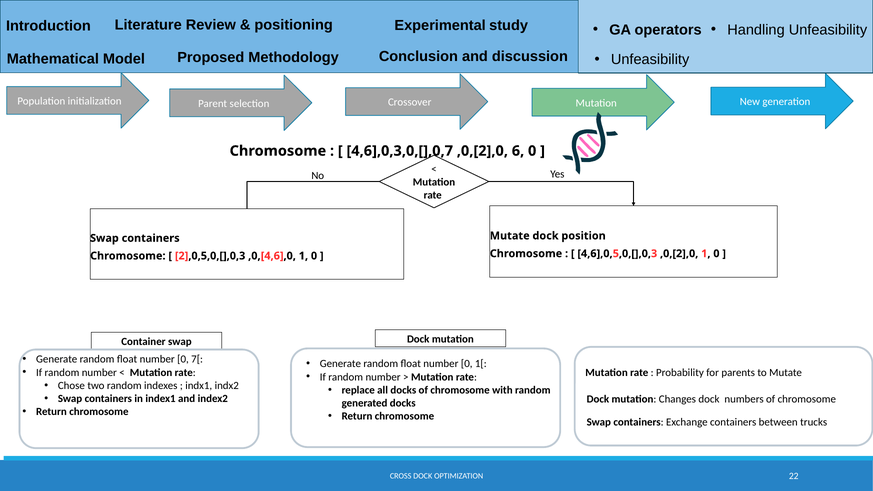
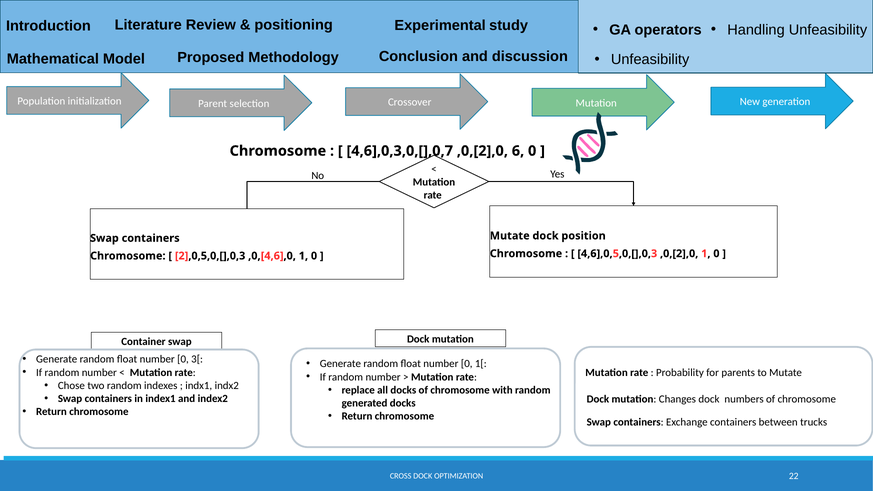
7[: 7[ -> 3[ (197, 359)
